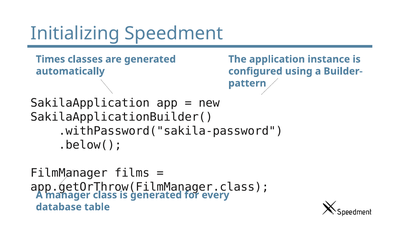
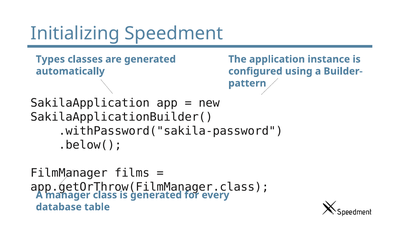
Times: Times -> Types (50, 59)
